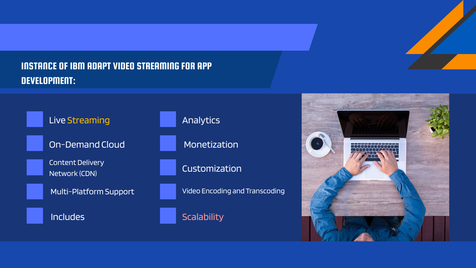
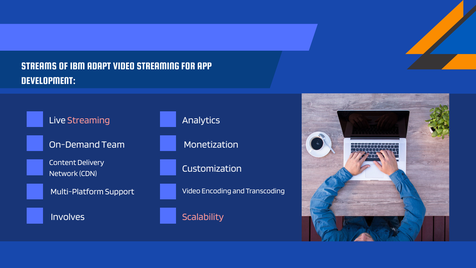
INSTANCE: INSTANCE -> STREAMS (39, 66)
Streaming colour: yellow -> pink (89, 120)
Cloud: Cloud -> Team (113, 144)
Includes: Includes -> Involves (68, 217)
